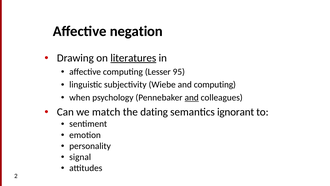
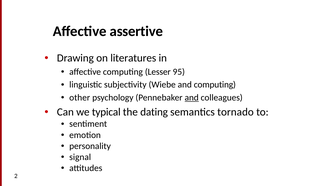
negation: negation -> assertive (136, 31)
literatures underline: present -> none (133, 58)
when: when -> other (80, 97)
match: match -> typical (106, 112)
ignorant: ignorant -> tornado (236, 112)
